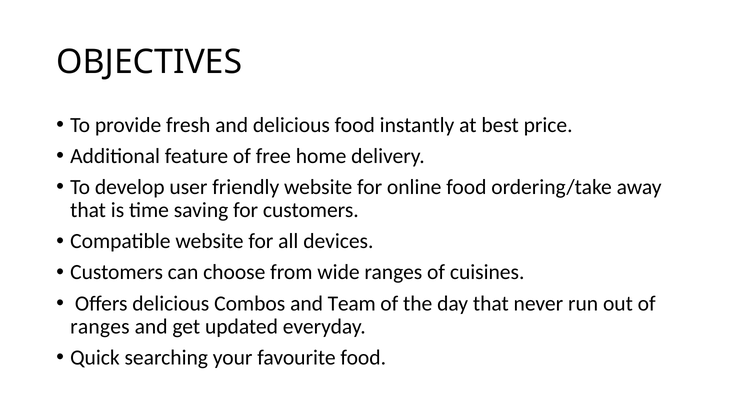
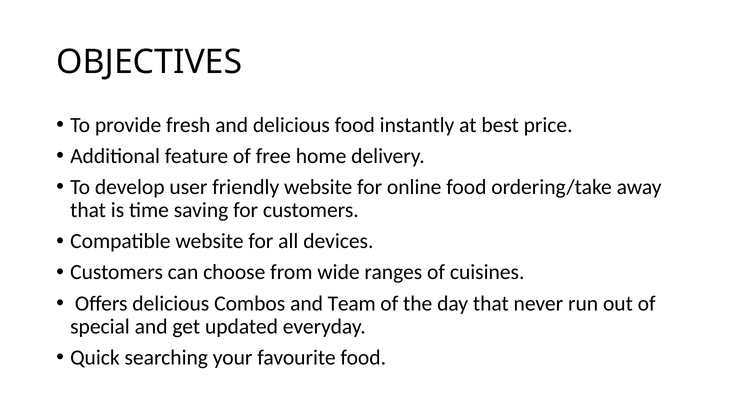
ranges: ranges -> special (100, 326)
